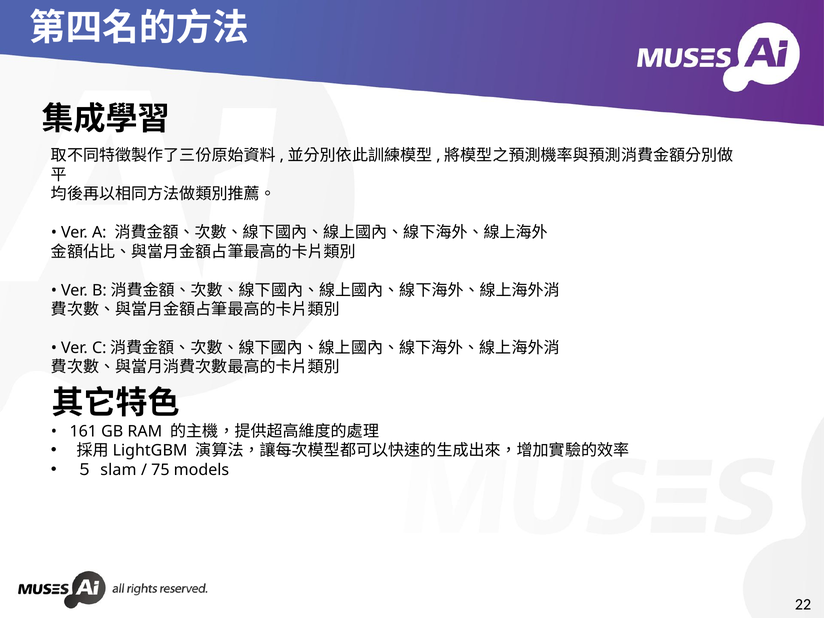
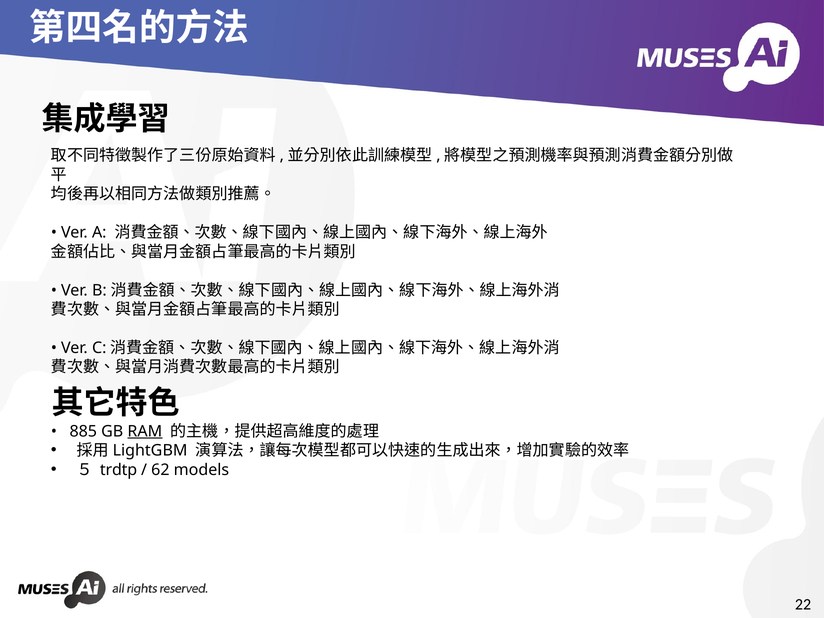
161: 161 -> 885 (83, 431)
RAM underline: none -> present (145, 431)
slam: slam -> trdtp (119, 470)
75: 75 -> 62 (160, 470)
